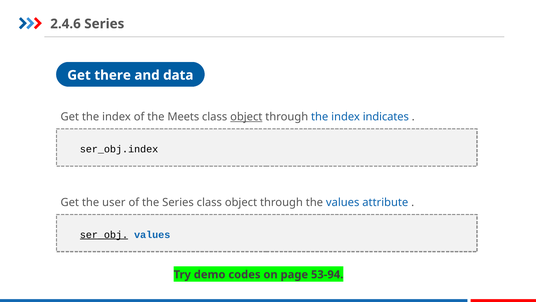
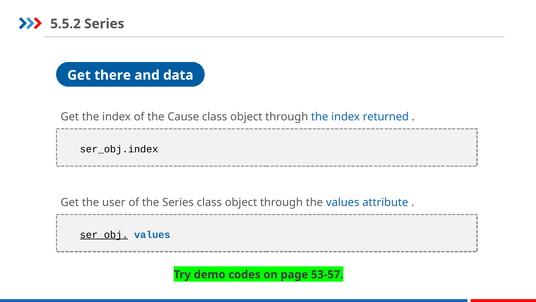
2.4.6: 2.4.6 -> 5.5.2 (66, 24)
Meets: Meets -> Cause (183, 117)
object underline: present -> none (246, 117)
indicates: indicates -> returned (386, 117)
53-94: 53-94 -> 53-57 (327, 274)
